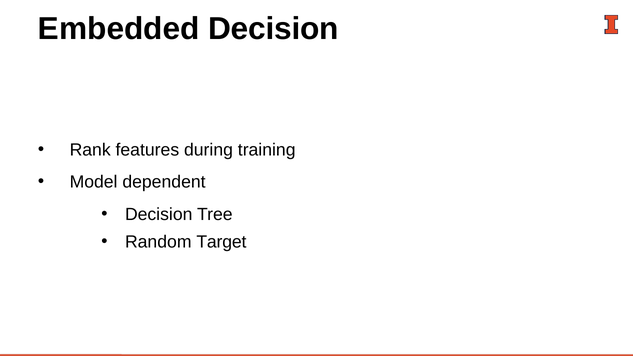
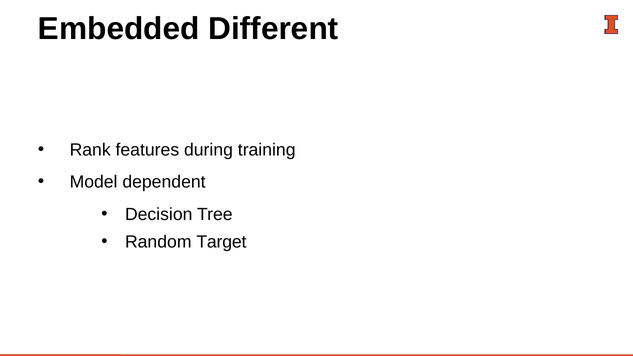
Embedded Decision: Decision -> Different (273, 29)
